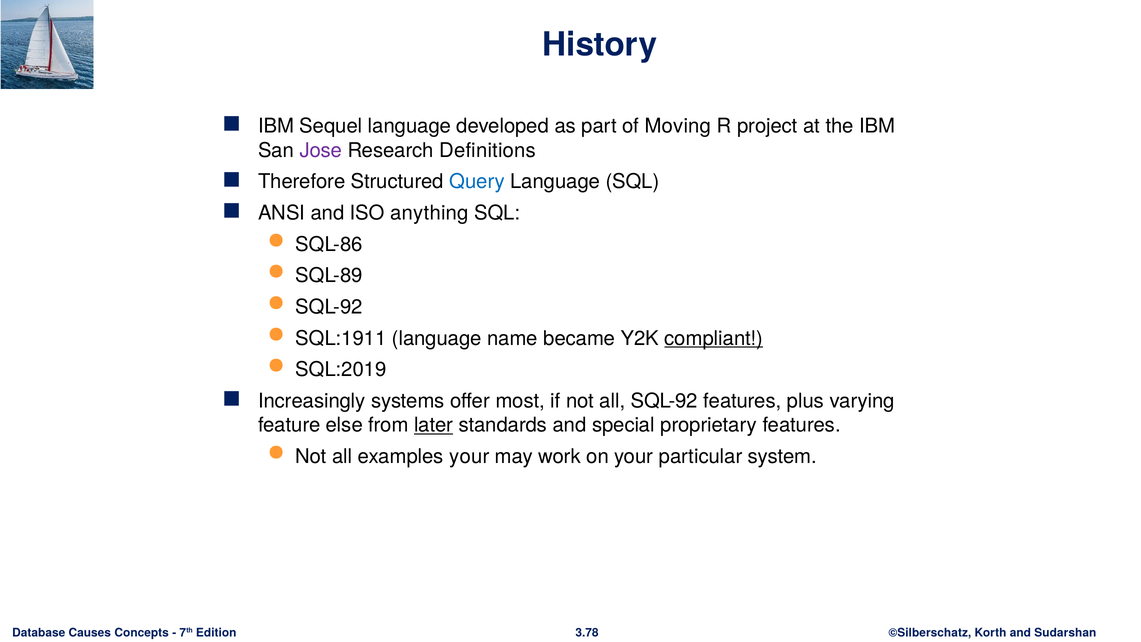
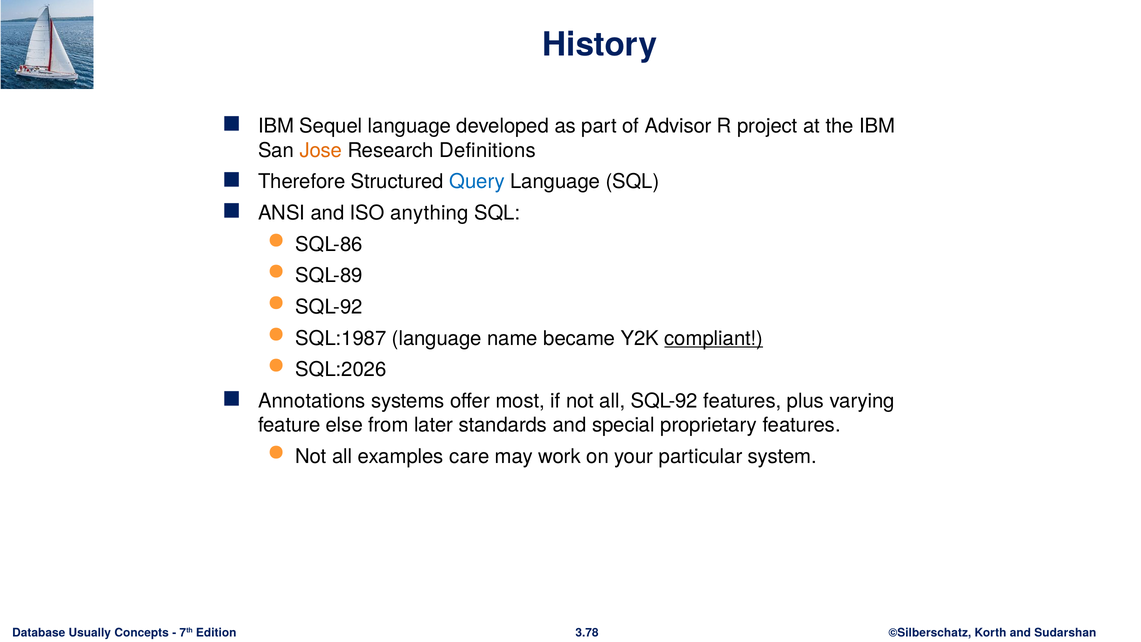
Moving: Moving -> Advisor (678, 126)
Jose colour: purple -> orange (321, 150)
SQL:1911: SQL:1911 -> SQL:1987 (341, 338)
SQL:2019: SQL:2019 -> SQL:2026 (341, 370)
Increasingly: Increasingly -> Annotations (312, 401)
later underline: present -> none (434, 425)
examples your: your -> care (469, 456)
Causes: Causes -> Usually (90, 632)
